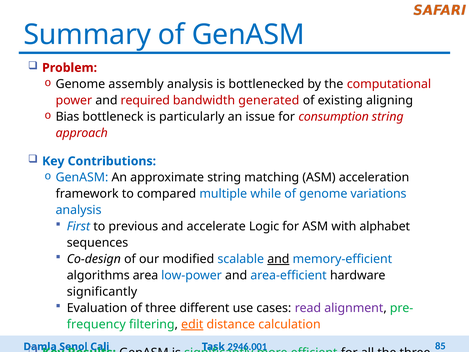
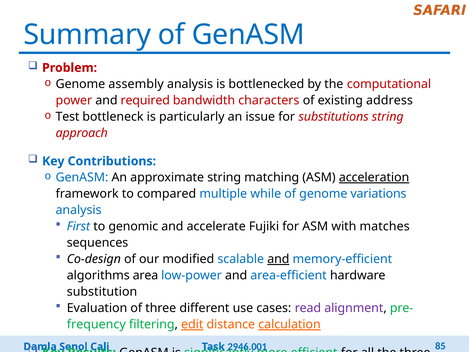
generated: generated -> characters (269, 100)
aligning: aligning -> address (389, 100)
Bias: Bias -> Test (67, 117)
consumption: consumption -> substitutions (334, 117)
acceleration underline: none -> present (374, 177)
previous: previous -> genomic (133, 226)
Logic: Logic -> Fujiki (264, 226)
alphabet: alphabet -> matches (385, 226)
significantly: significantly -> substitution (102, 292)
calculation underline: none -> present (289, 324)
